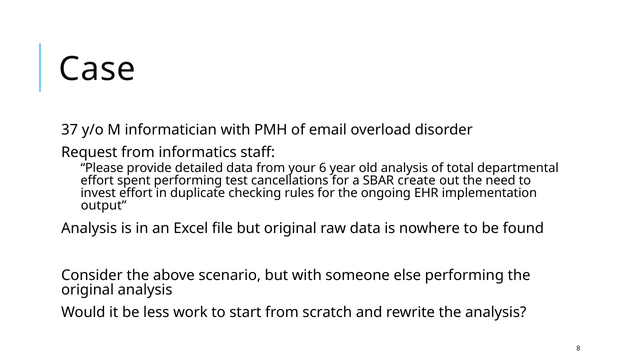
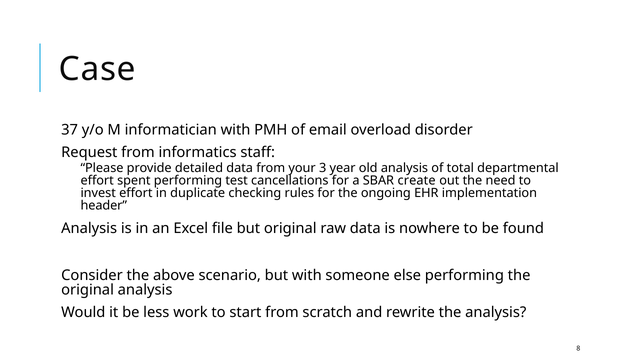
6: 6 -> 3 (323, 168)
output: output -> header (104, 205)
